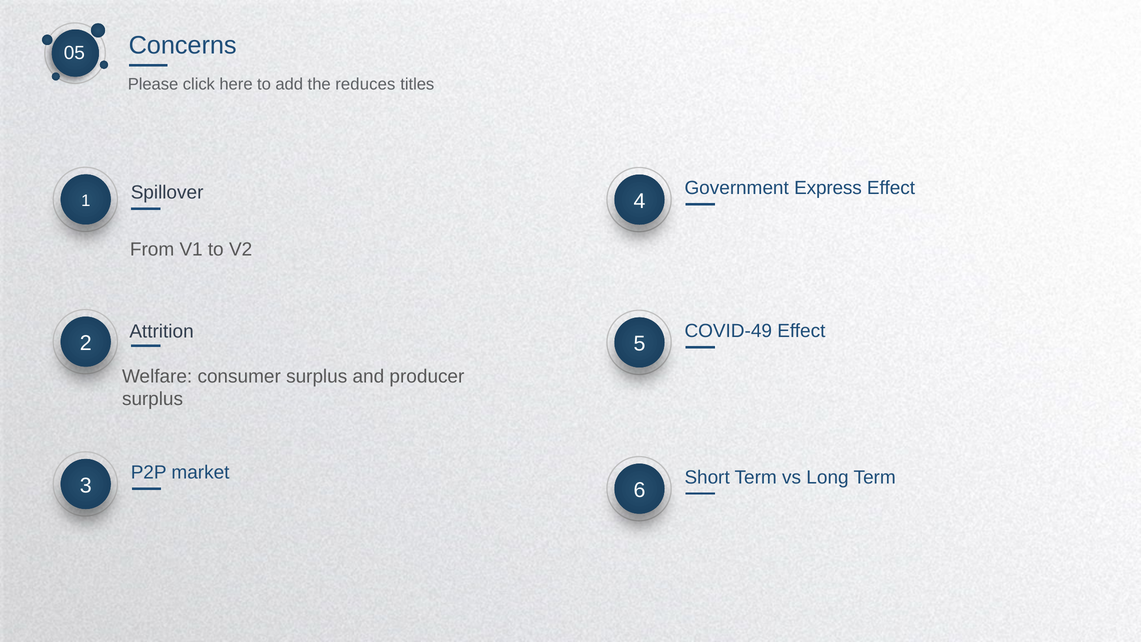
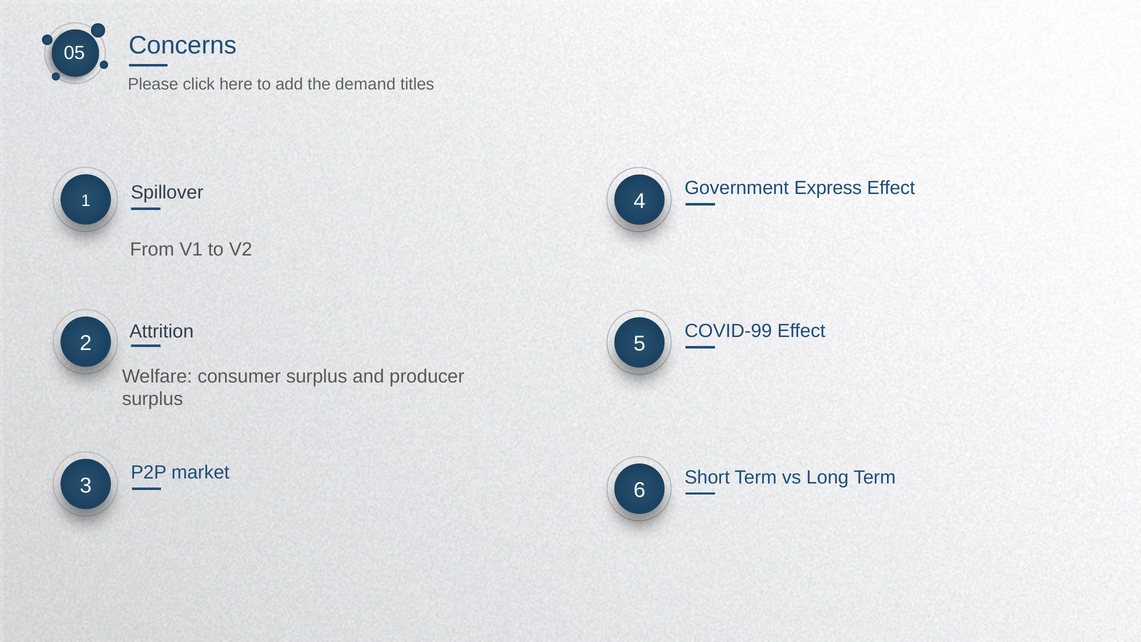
reduces: reduces -> demand (365, 84)
COVID-49: COVID-49 -> COVID-99 (728, 331)
